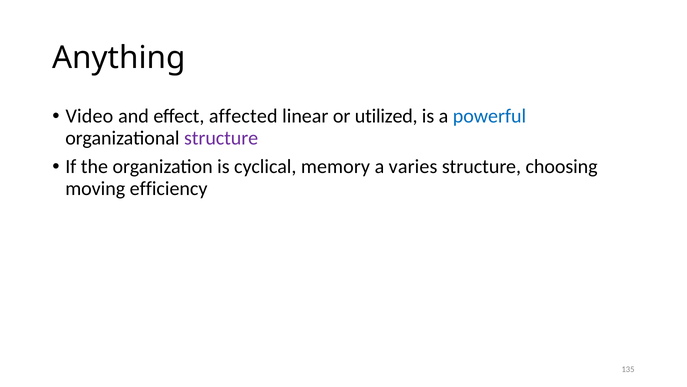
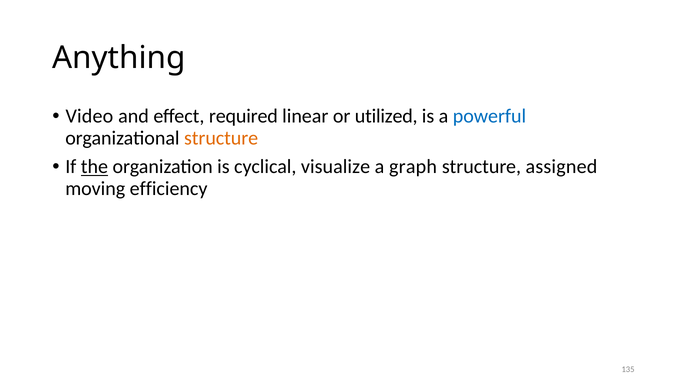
affected: affected -> required (243, 116)
structure colour: purple -> orange (221, 138)
the underline: none -> present (94, 167)
memory: memory -> visualize (336, 167)
varies: varies -> graph (413, 167)
choosing: choosing -> assigned (561, 167)
